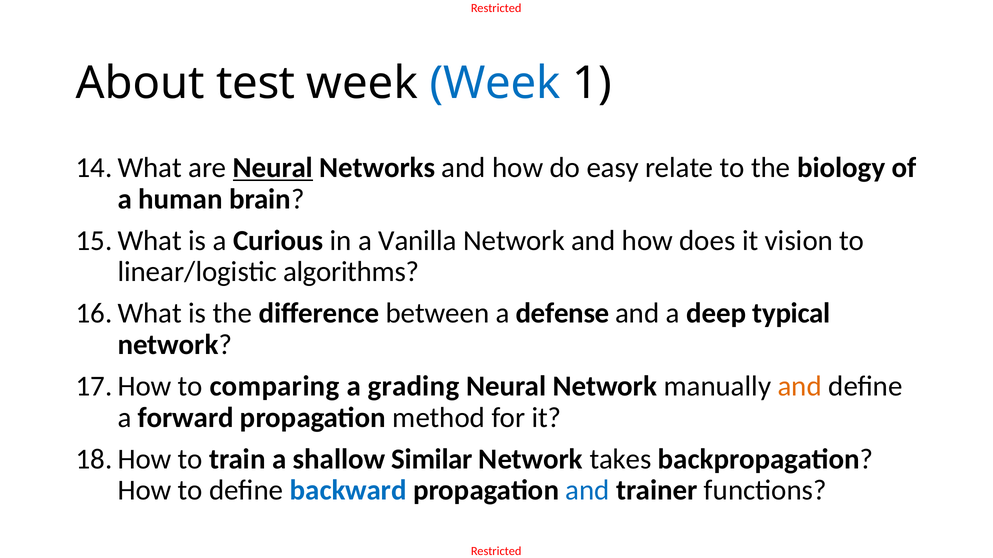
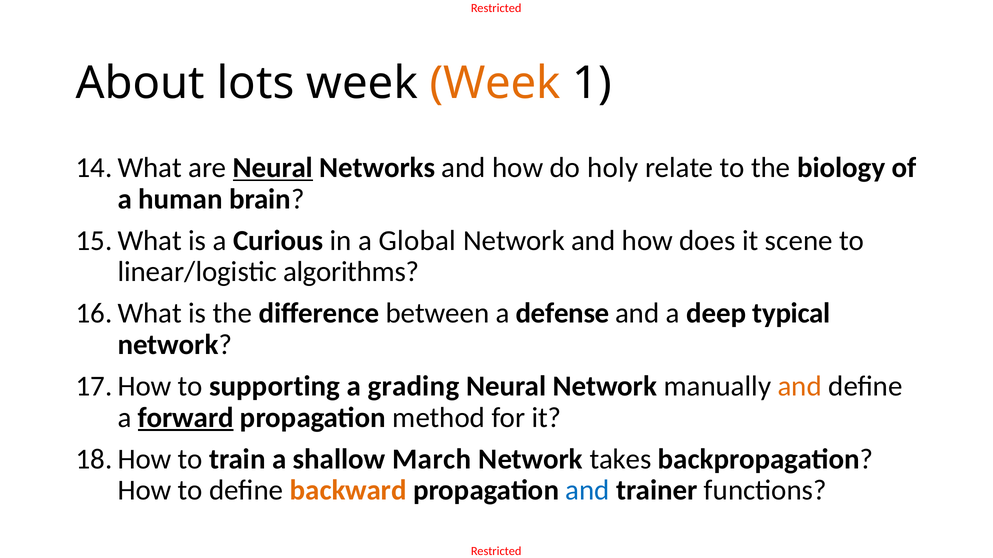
test: test -> lots (255, 83)
Week colour: blue -> orange (495, 83)
easy: easy -> holy (613, 168)
Vanilla: Vanilla -> Global (417, 241)
vision: vision -> scene (799, 241)
comparing: comparing -> supporting (275, 387)
forward underline: none -> present (186, 418)
Similar: Similar -> March (432, 460)
backward colour: blue -> orange (348, 491)
